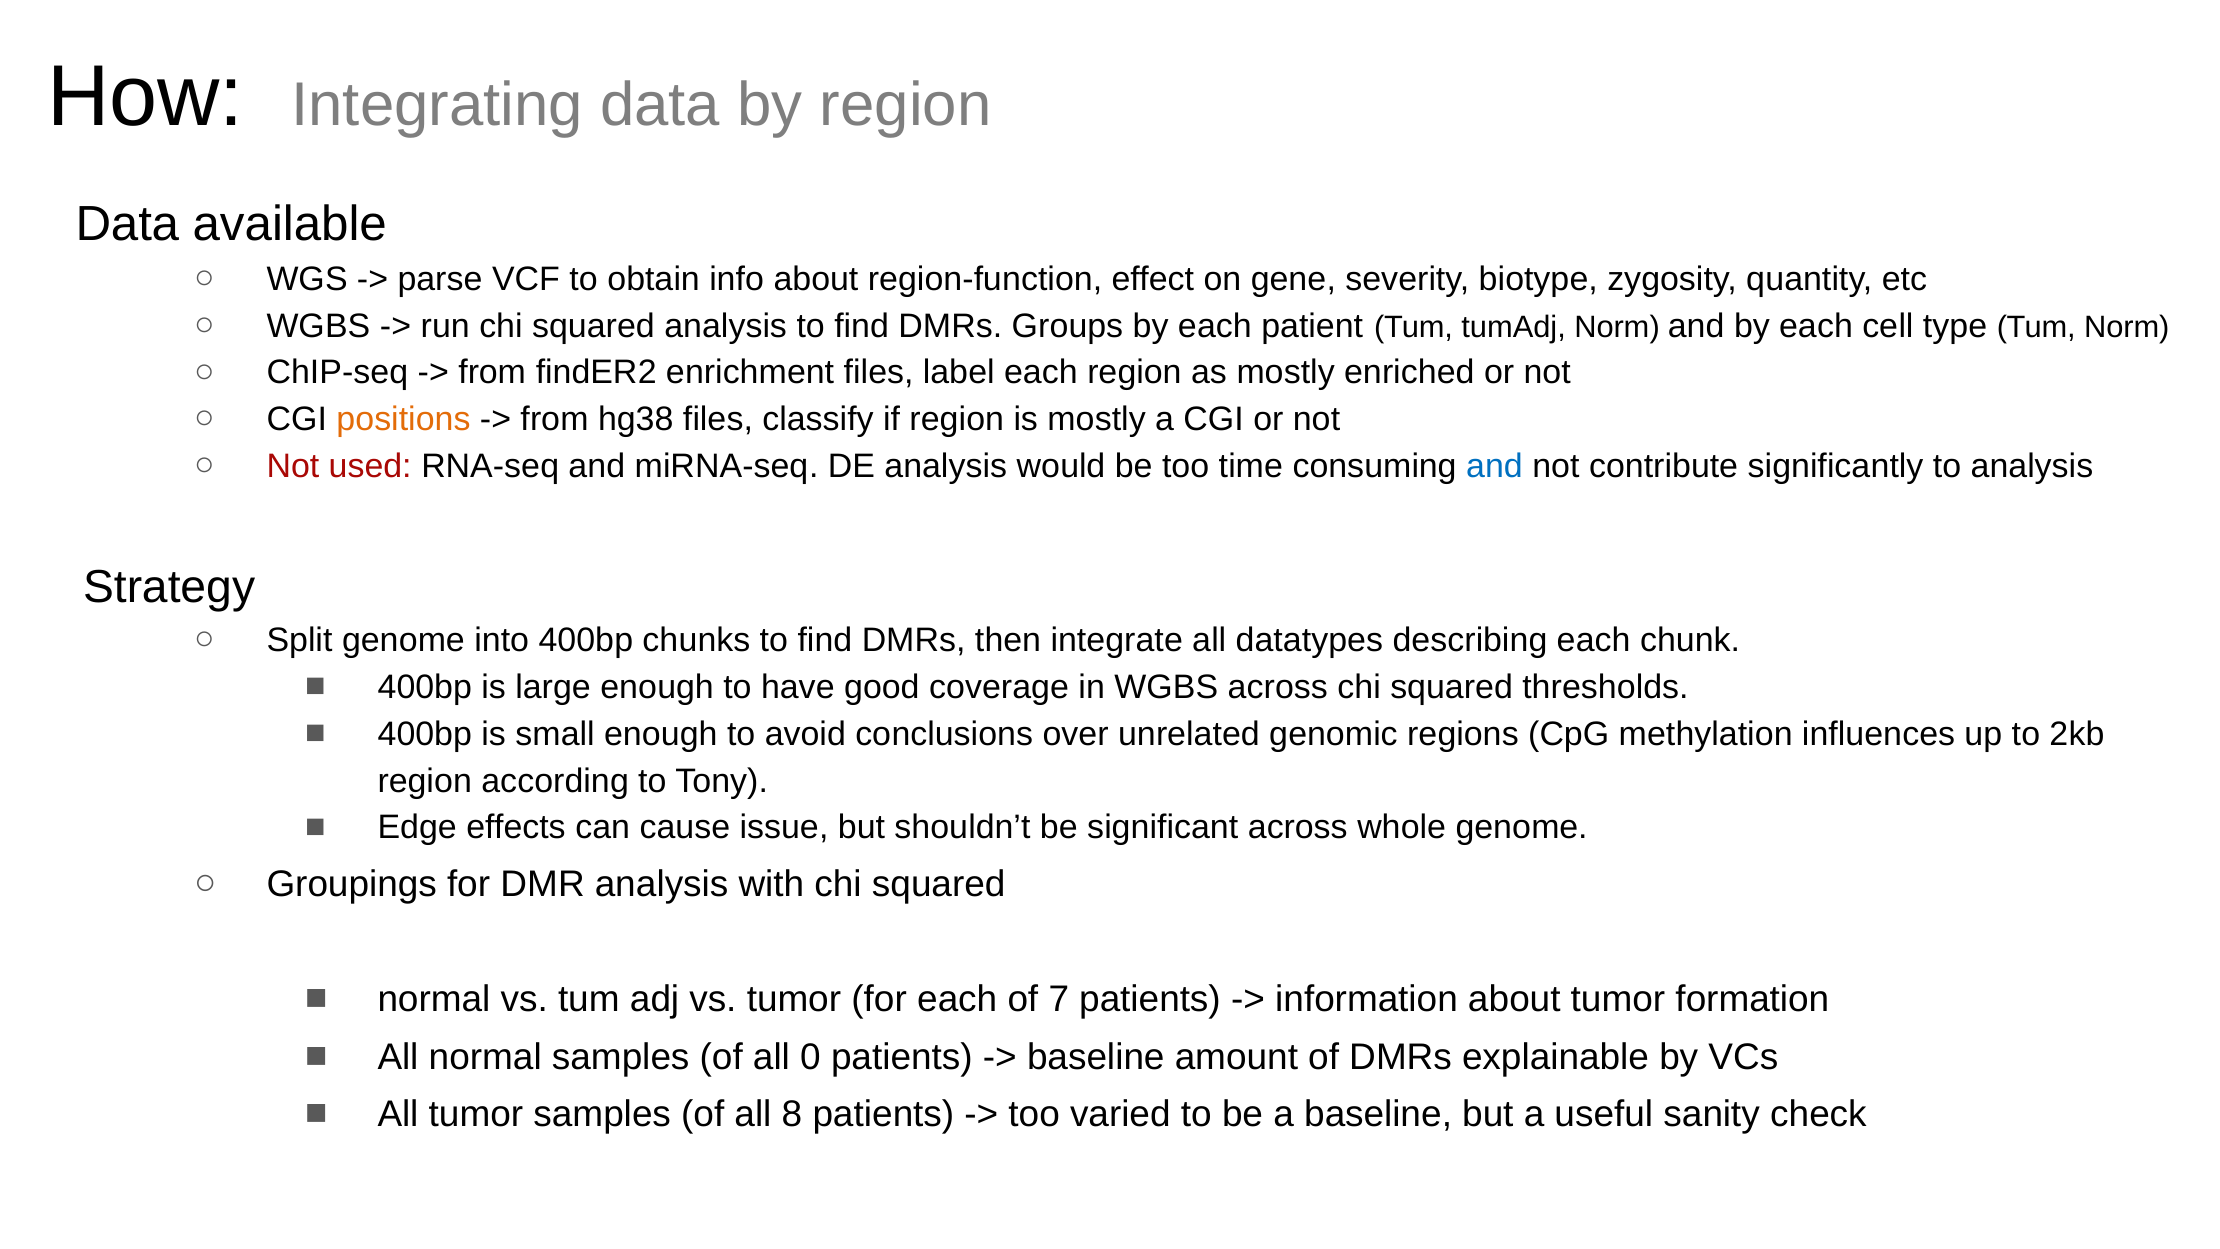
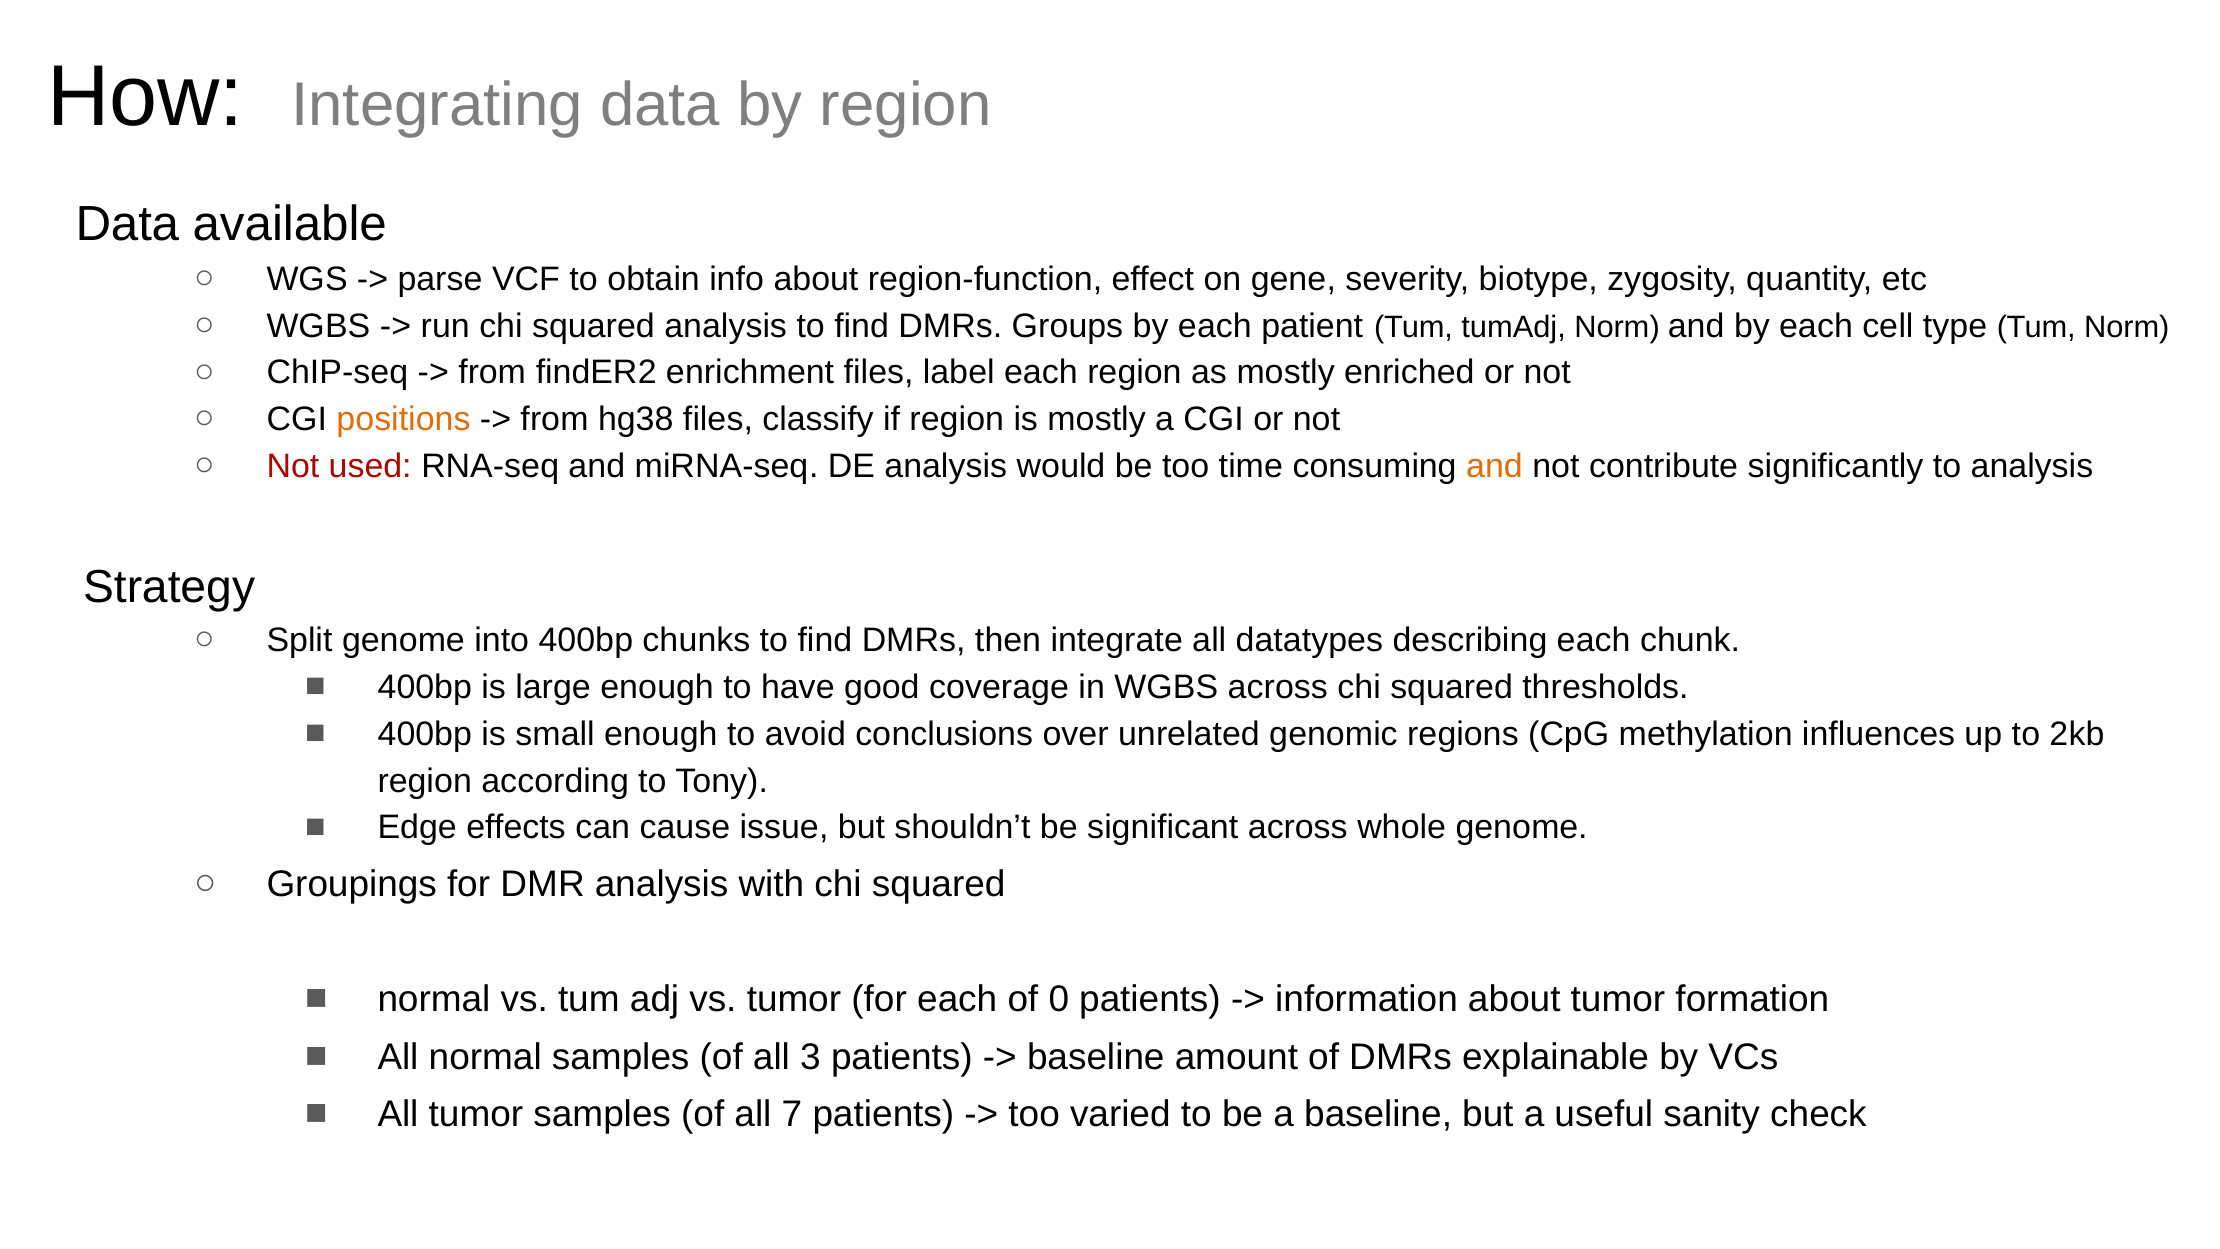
and colour: blue -> orange (1494, 466)
7: 7 -> 0 (1059, 999)
0: 0 -> 3 (810, 1057)
8: 8 -> 7 (792, 1114)
